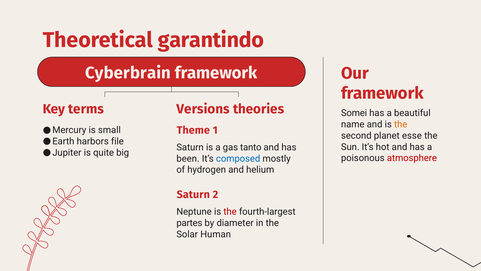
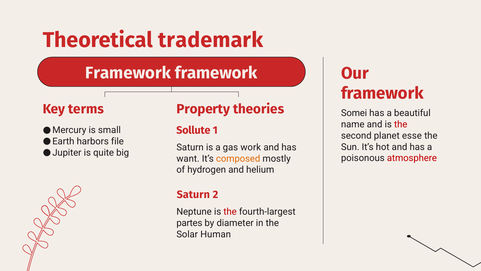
garantindo: garantindo -> trademark (211, 40)
Cyberbrain: Cyberbrain -> Framework (128, 73)
Versions: Versions -> Property (203, 109)
the colour: orange -> red (401, 124)
Theme: Theme -> Sollute (193, 130)
tanto: tanto -> work (251, 147)
been: been -> want (188, 158)
composed colour: blue -> orange (238, 158)
